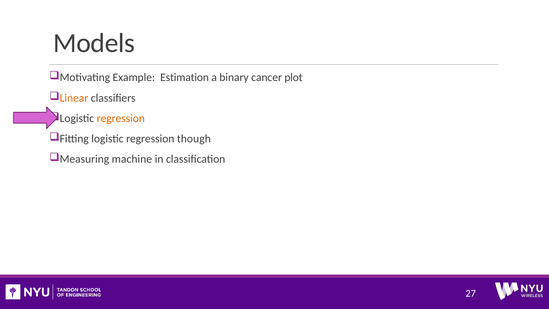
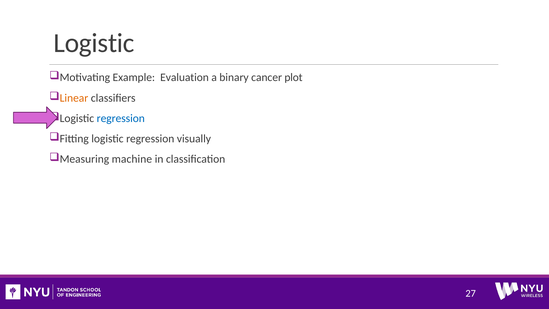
Models: Models -> Logistic (94, 43)
Estimation: Estimation -> Evaluation (185, 77)
regression colour: orange -> blue (121, 118)
though: though -> visually (194, 139)
